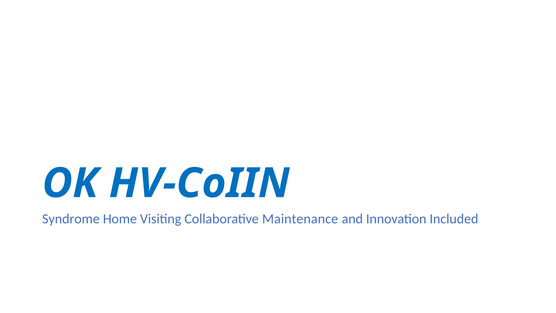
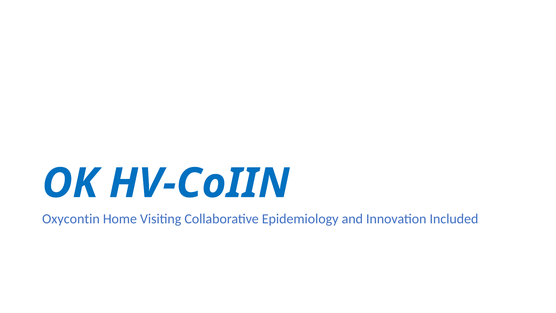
Syndrome: Syndrome -> Oxycontin (71, 219)
Maintenance: Maintenance -> Epidemiology (300, 219)
